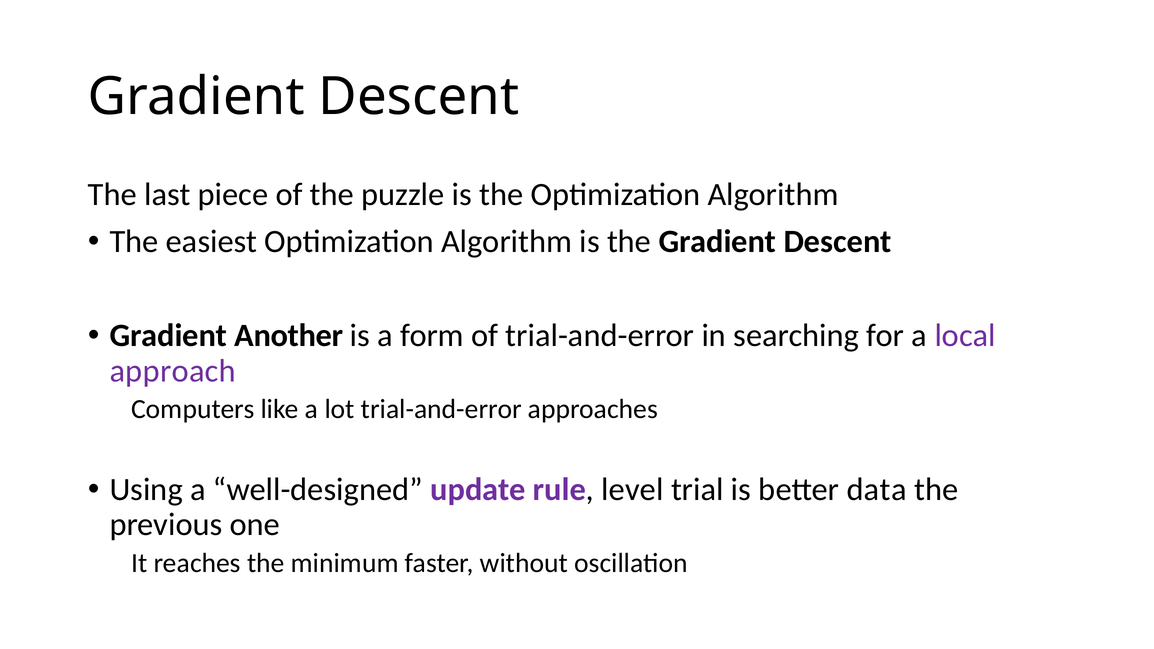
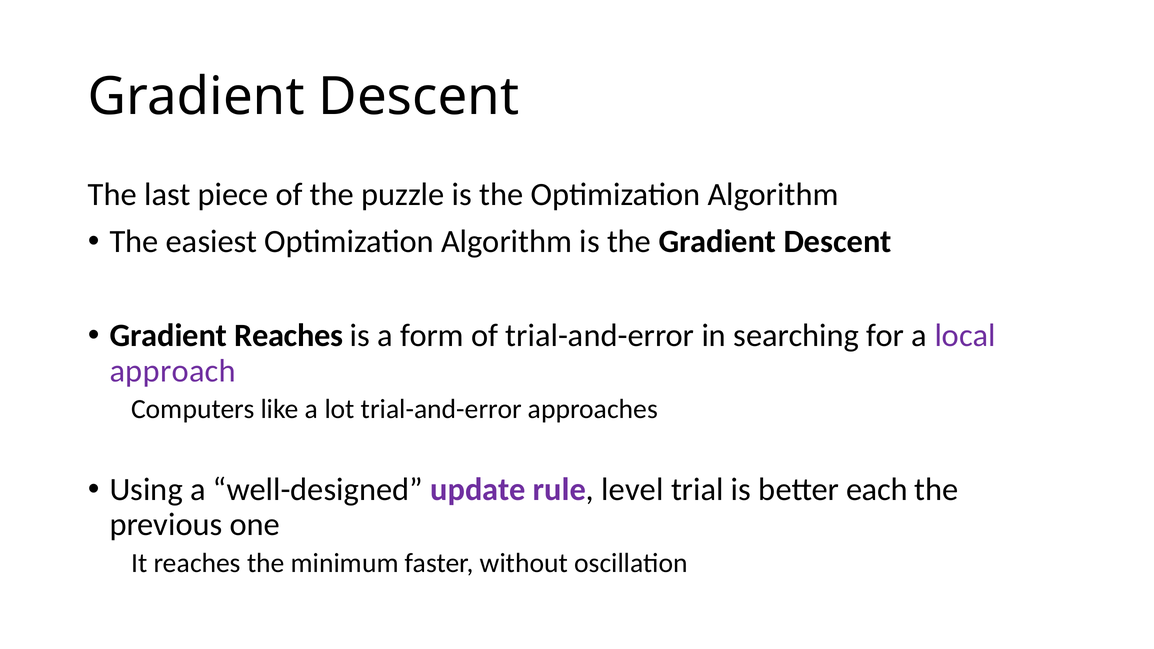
Gradient Another: Another -> Reaches (289, 336)
data: data -> each (877, 490)
